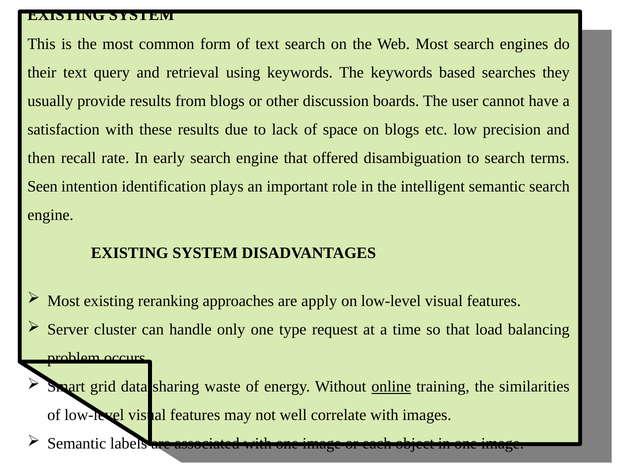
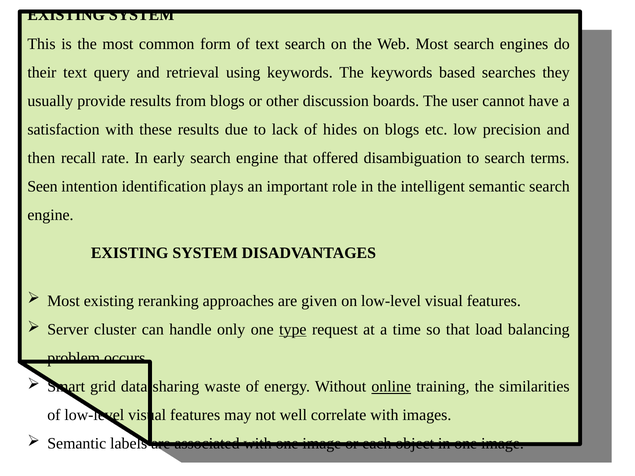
space: space -> hides (340, 130)
apply: apply -> given (319, 301)
type underline: none -> present (293, 330)
